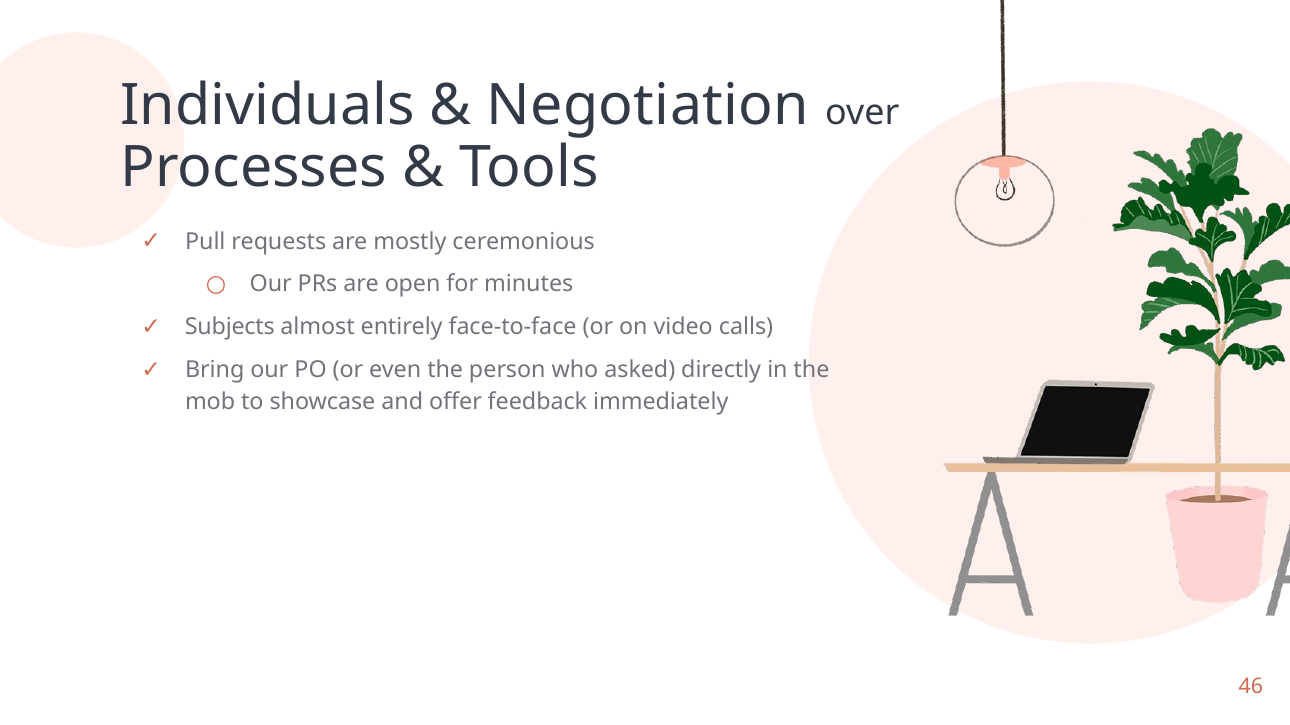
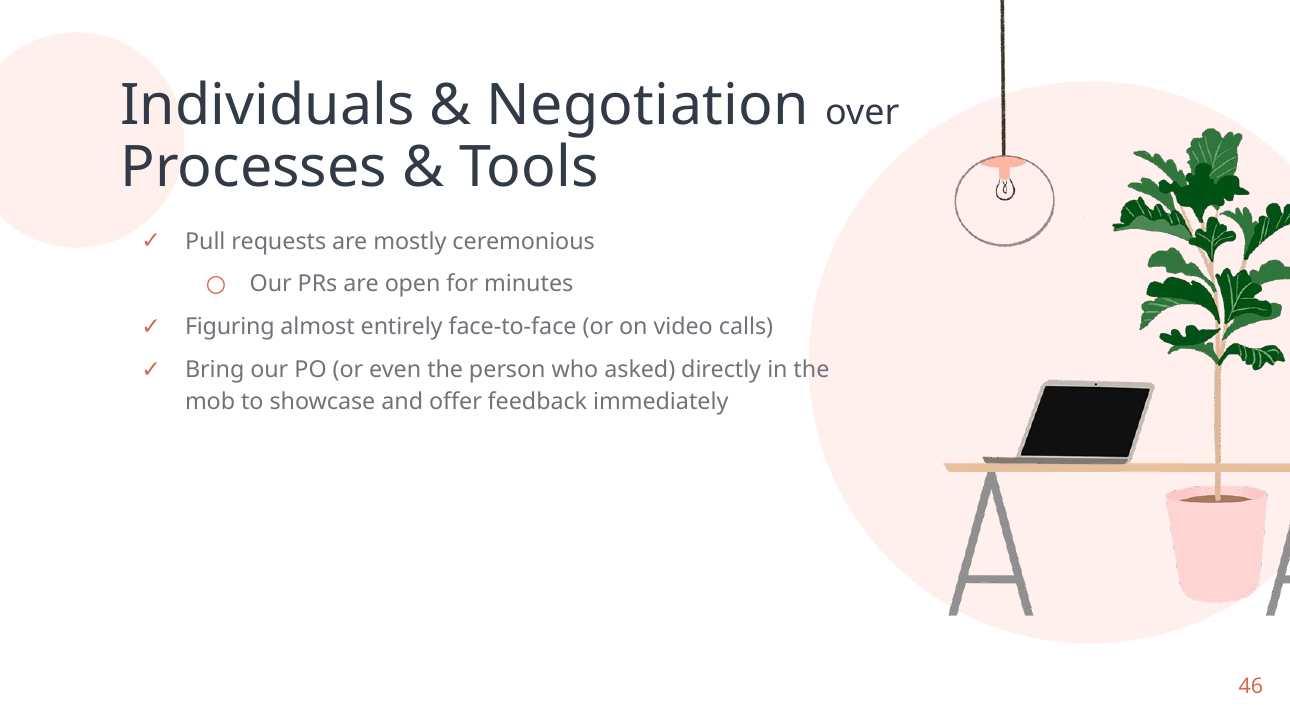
Subjects: Subjects -> Figuring (230, 327)
